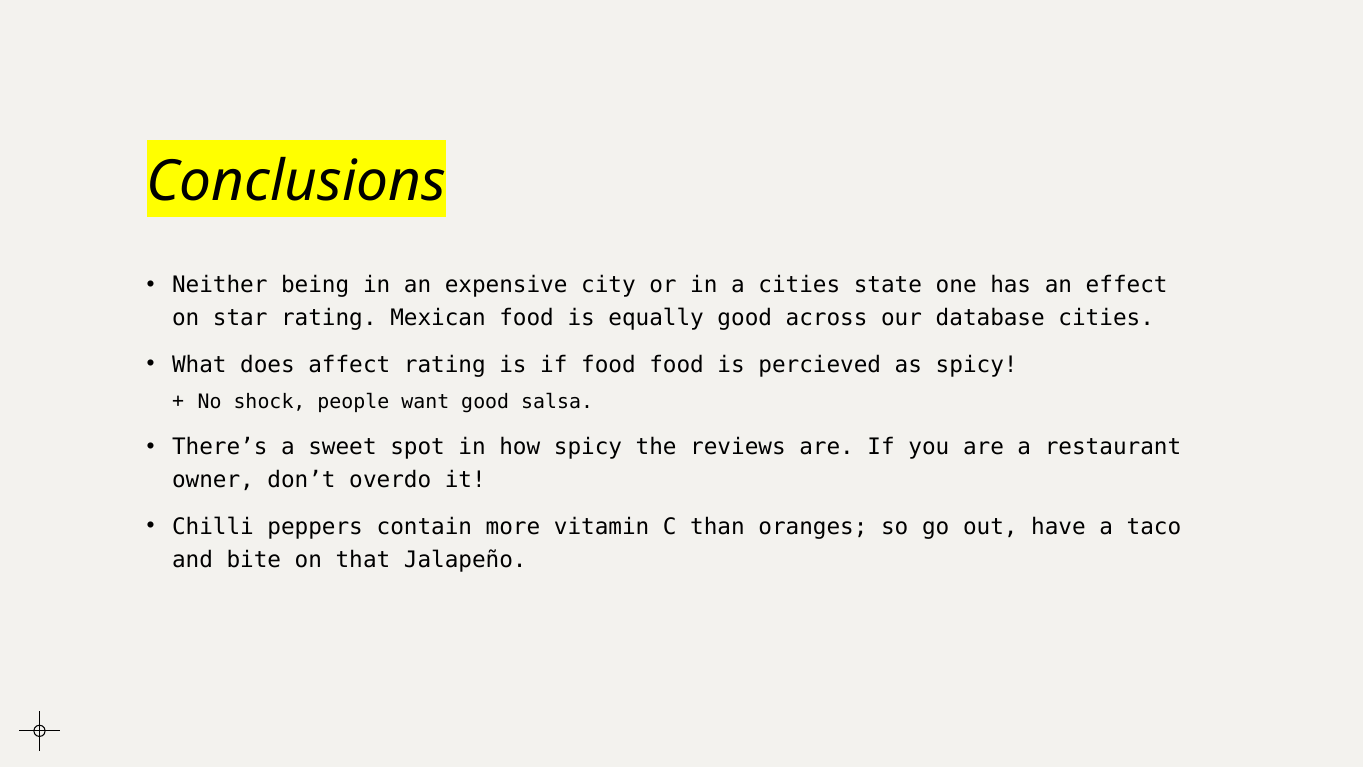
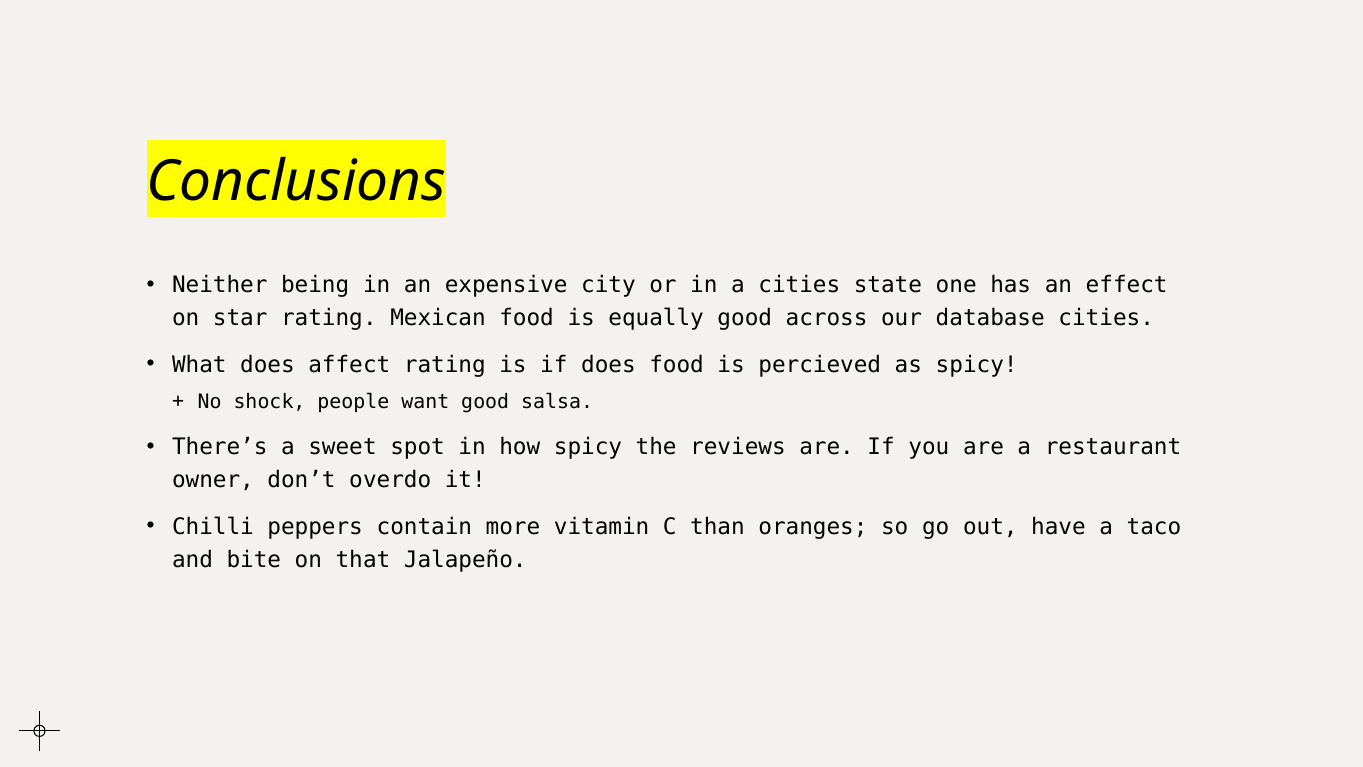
if food: food -> does (608, 364)
